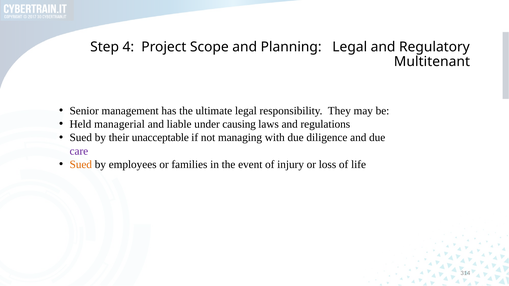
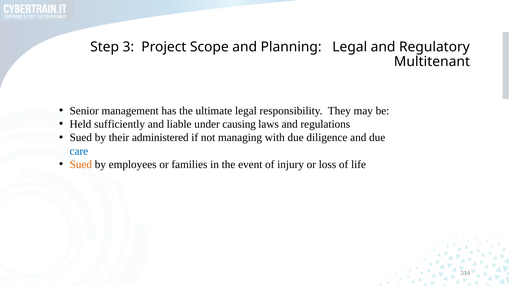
4: 4 -> 3 (128, 47)
managerial: managerial -> sufficiently (120, 124)
unacceptable: unacceptable -> administered (160, 138)
care colour: purple -> blue (79, 151)
